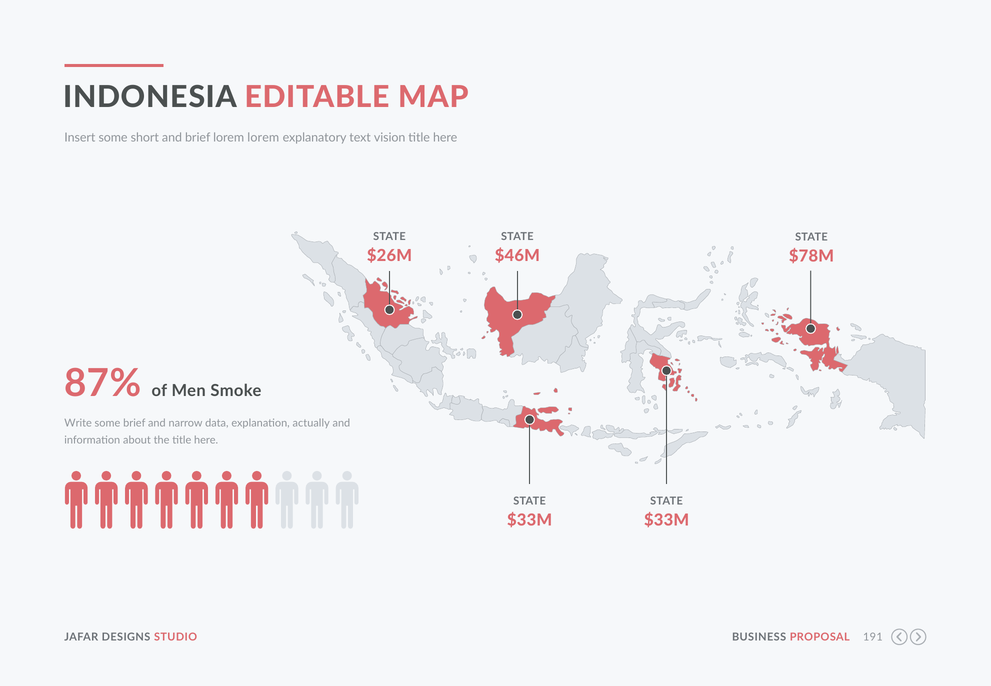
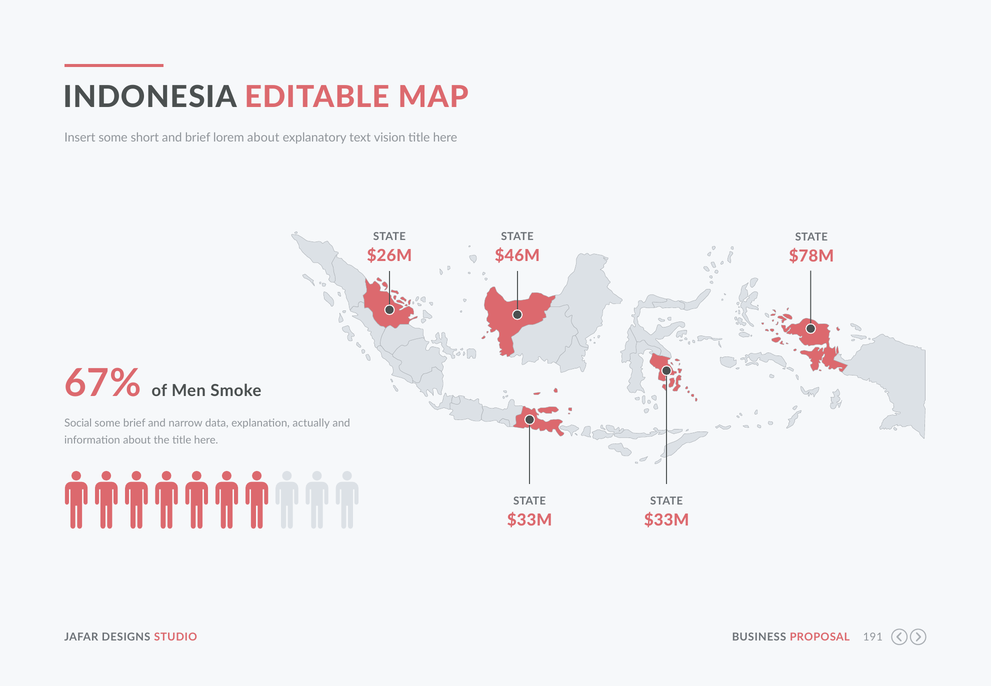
lorem lorem: lorem -> about (263, 138)
87%: 87% -> 67% (103, 384)
Write: Write -> Social (78, 423)
